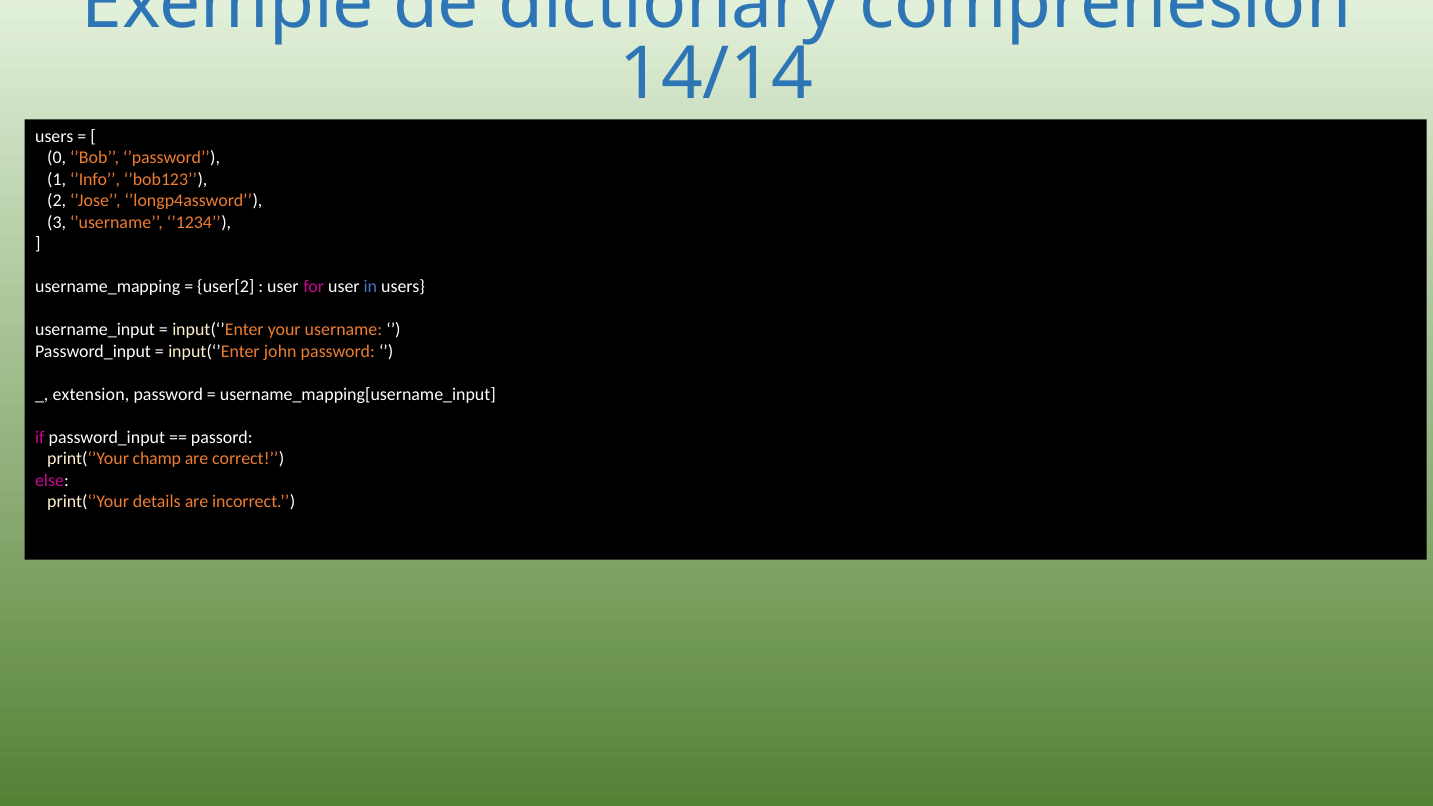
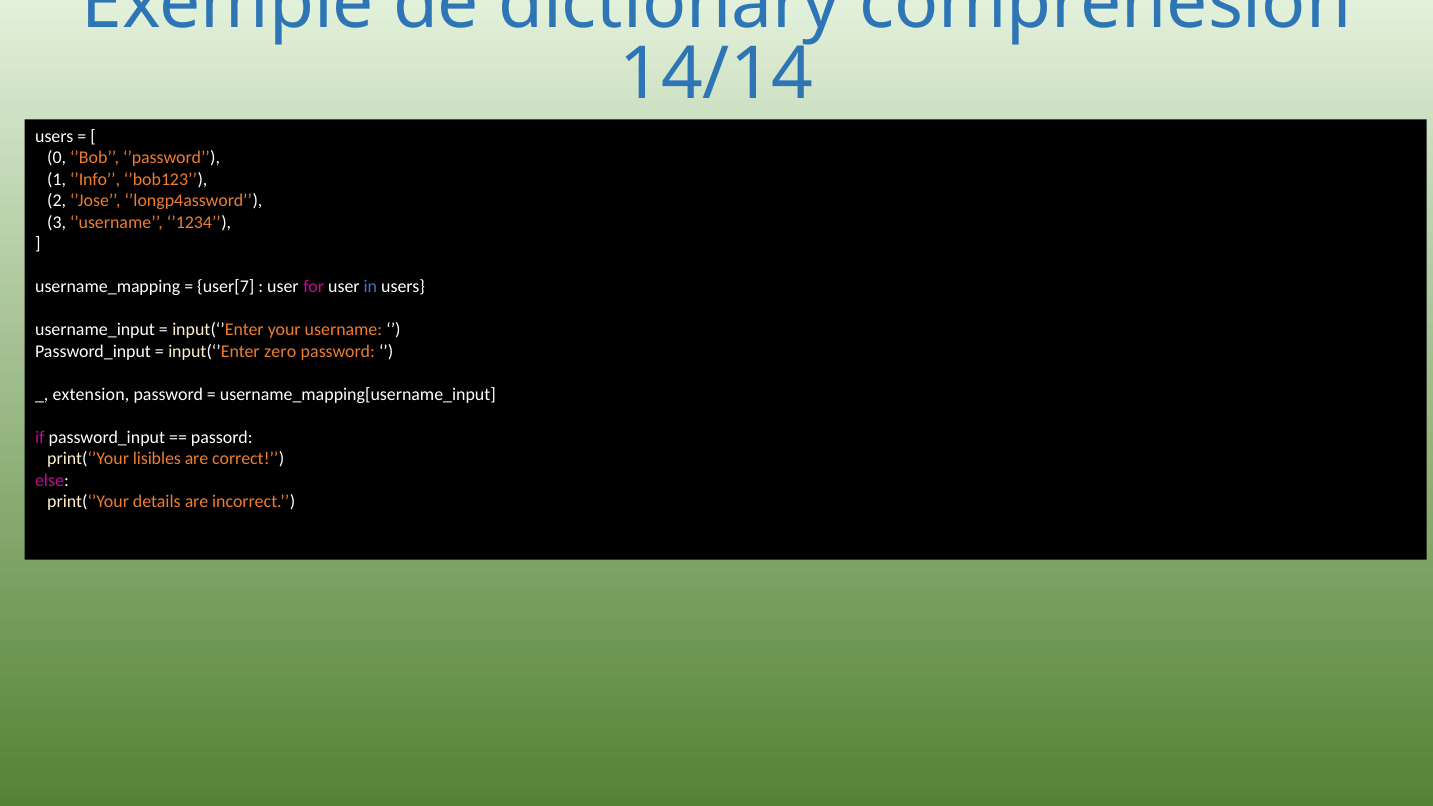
user[2: user[2 -> user[7 (226, 287)
john: john -> zero (280, 352)
champ: champ -> lisibles (157, 459)
